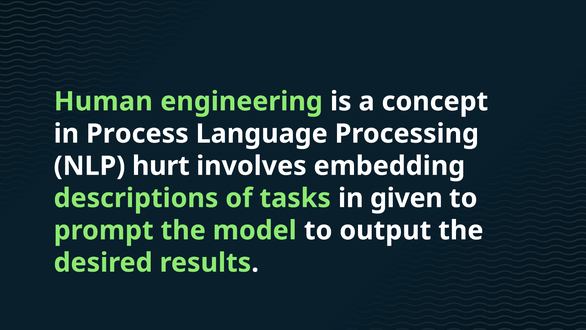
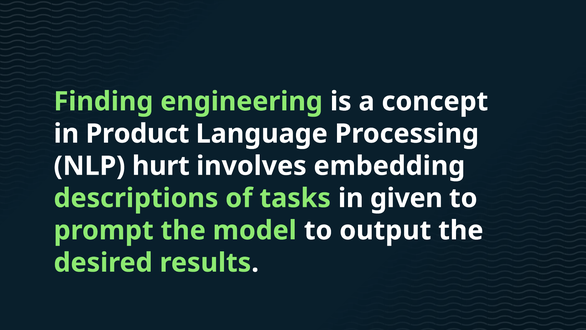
Human: Human -> Finding (103, 101)
Process: Process -> Product (138, 134)
